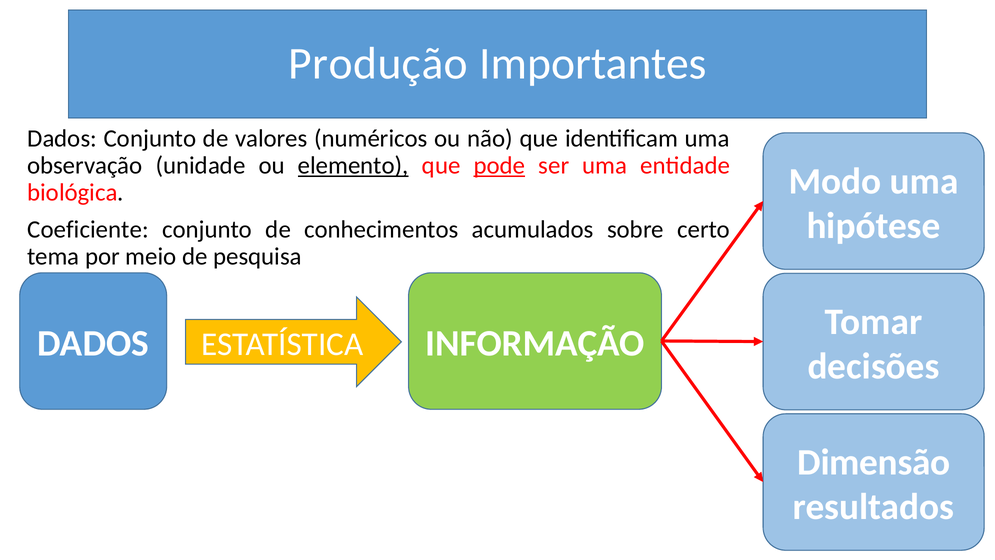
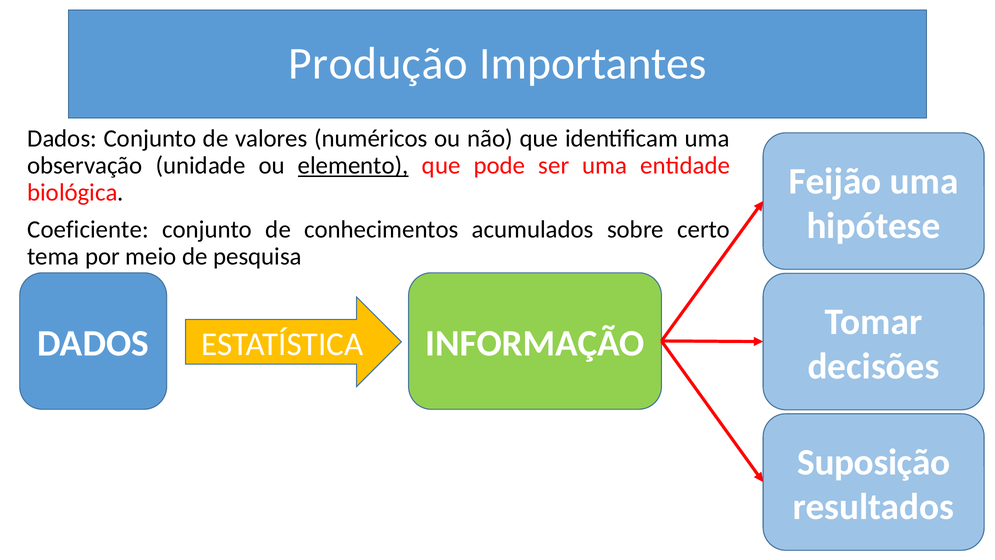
pode underline: present -> none (499, 165)
Modo: Modo -> Feijão (835, 181)
Dimensão: Dimensão -> Suposição (874, 462)
